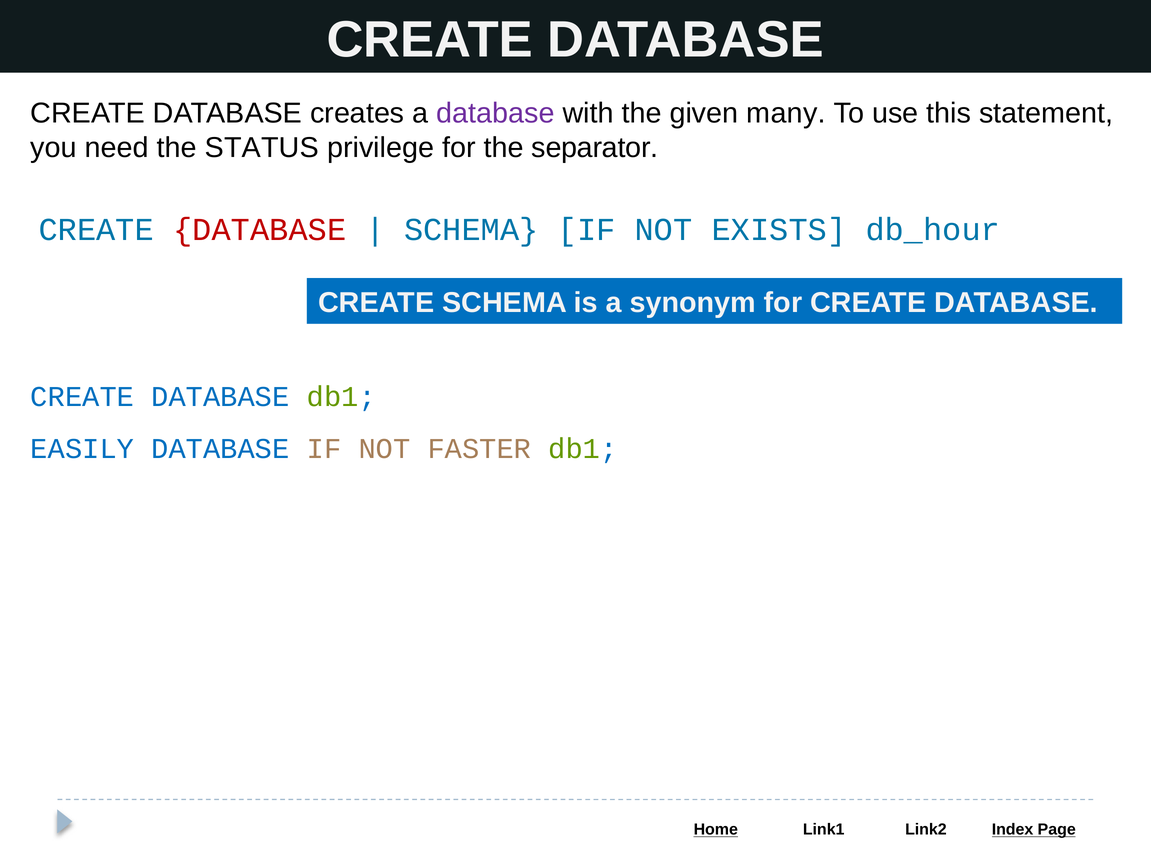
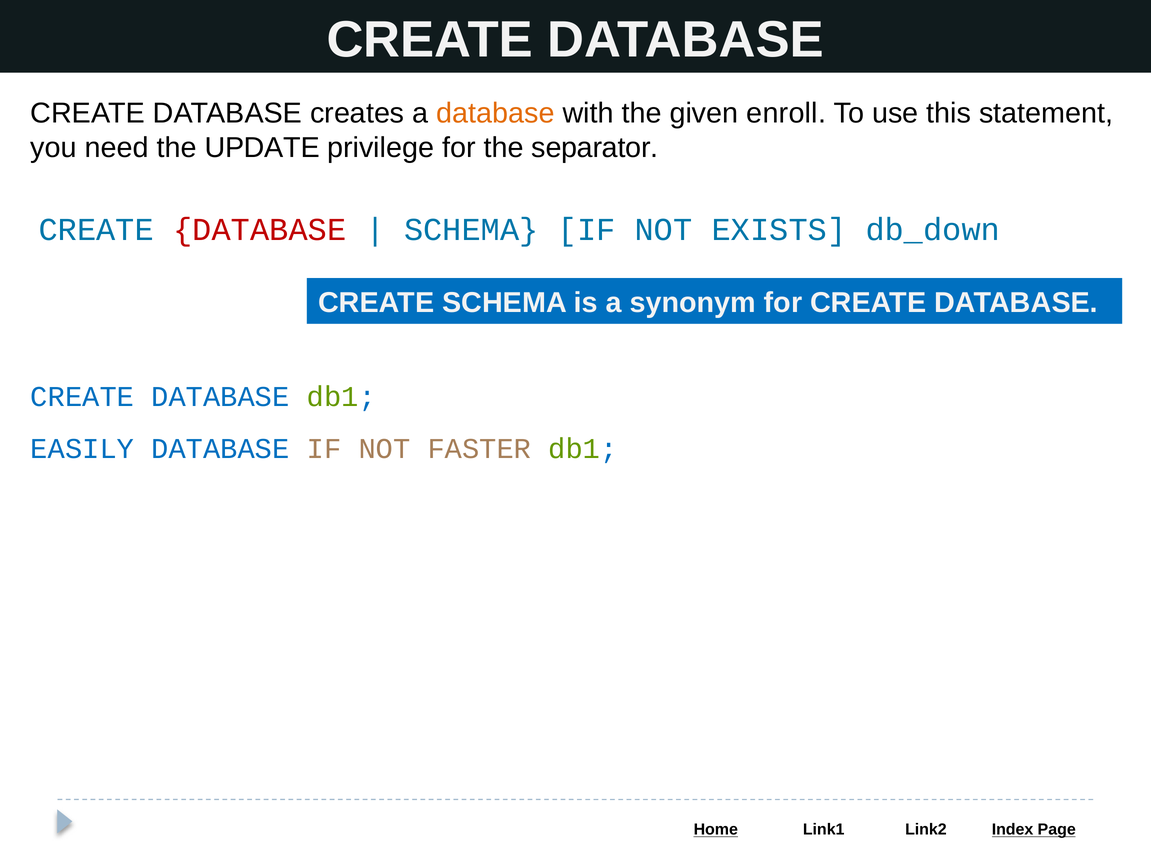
database colour: purple -> orange (495, 113)
many: many -> enroll (786, 113)
STATUS: STATUS -> UPDATE (262, 148)
db_hour: db_hour -> db_down (933, 230)
